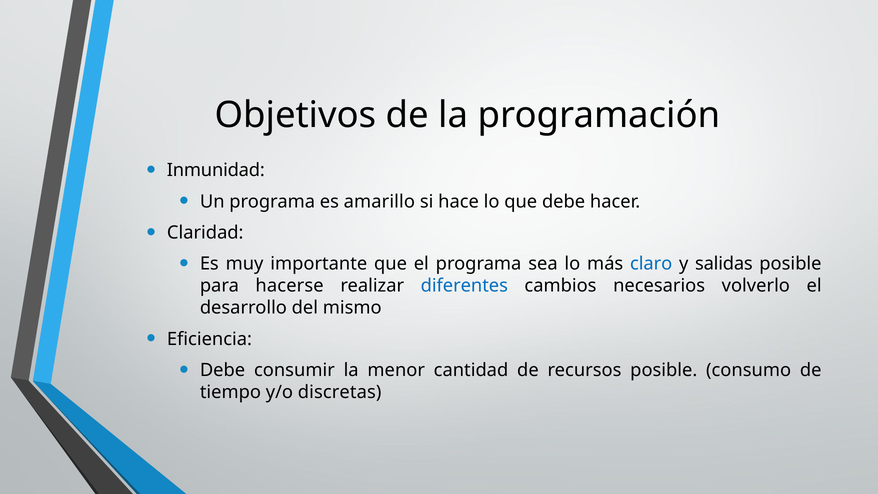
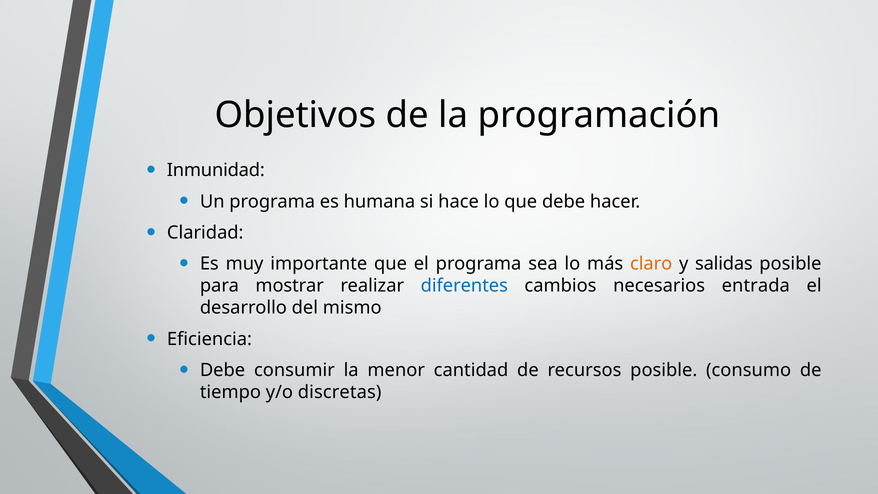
amarillo: amarillo -> humana (379, 202)
claro colour: blue -> orange (651, 264)
hacerse: hacerse -> mostrar (290, 286)
volverlo: volverlo -> entrada (756, 286)
